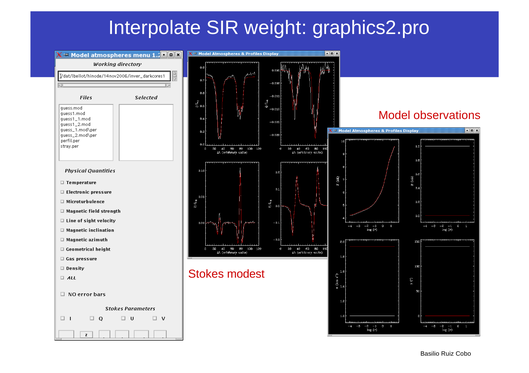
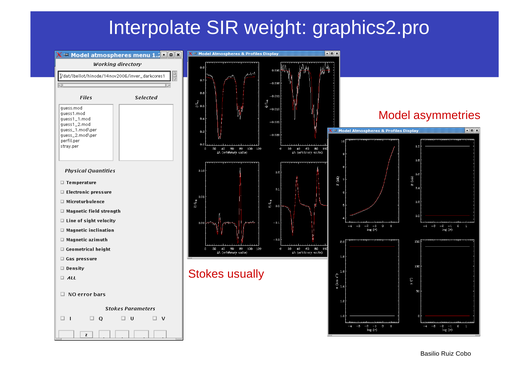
observations: observations -> asymmetries (447, 116)
modest: modest -> usually (246, 275)
